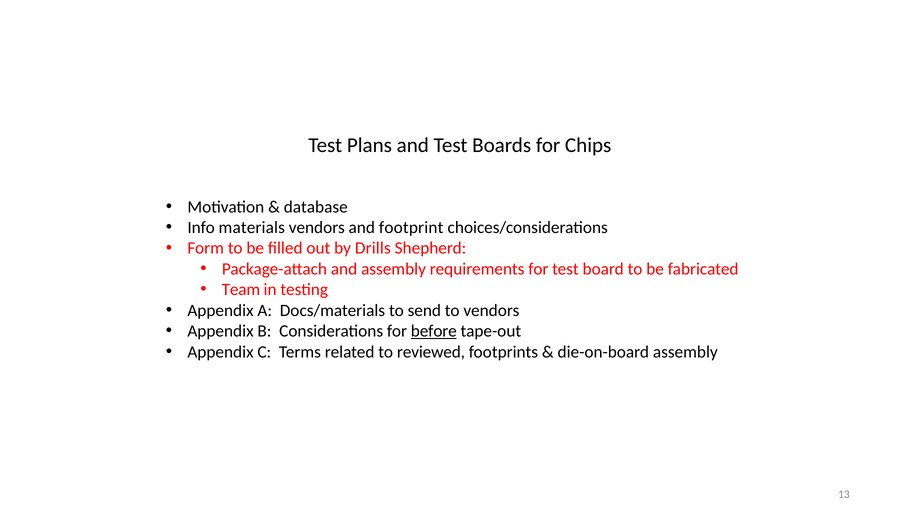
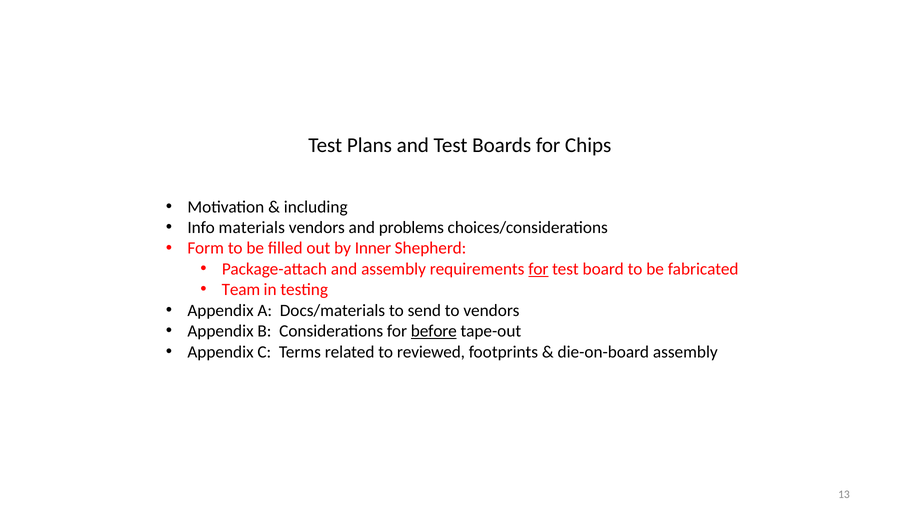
database: database -> including (316, 207)
footprint: footprint -> problems (411, 227)
Drills: Drills -> Inner (373, 248)
for underline: none -> present (538, 269)
